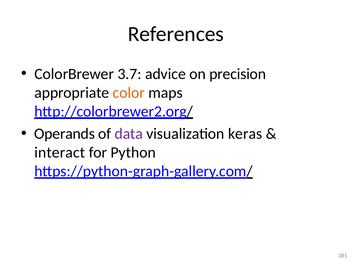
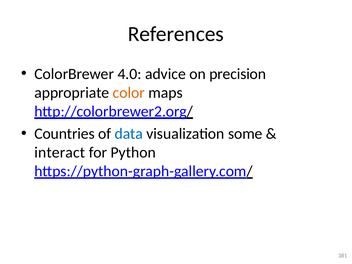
3.7: 3.7 -> 4.0 (129, 74)
Operands: Operands -> Countries (64, 134)
data colour: purple -> blue (129, 134)
keras: keras -> some (245, 134)
